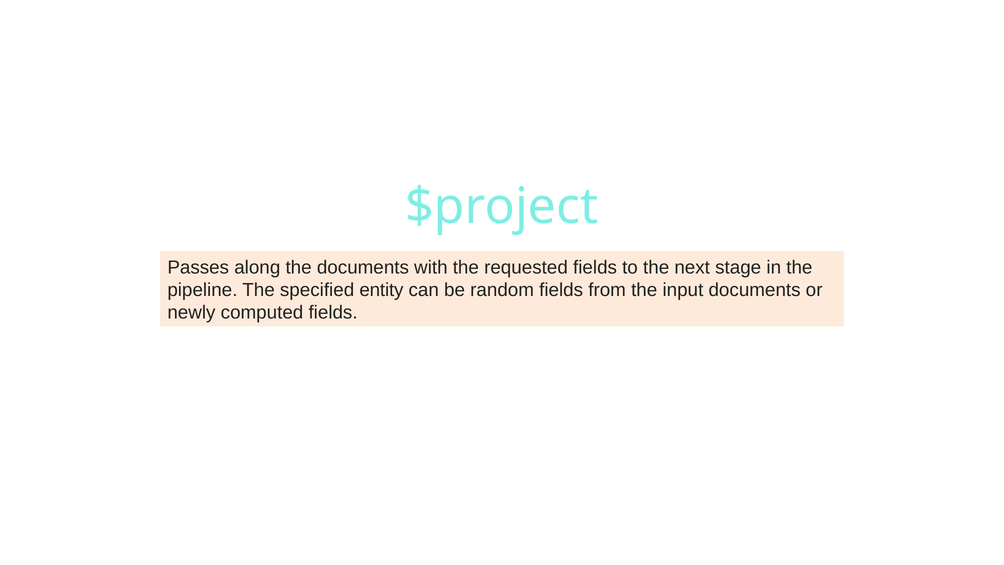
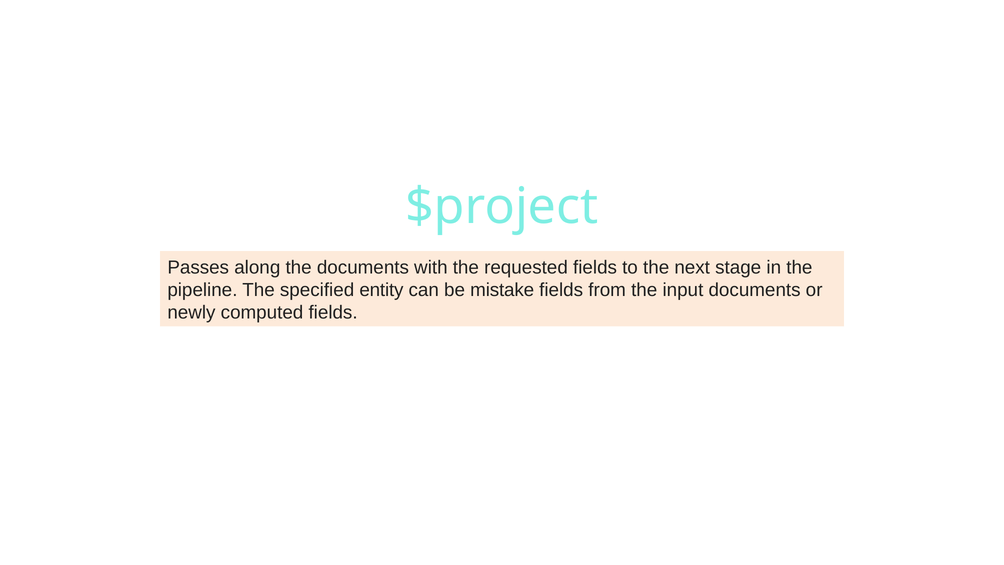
random: random -> mistake (502, 290)
